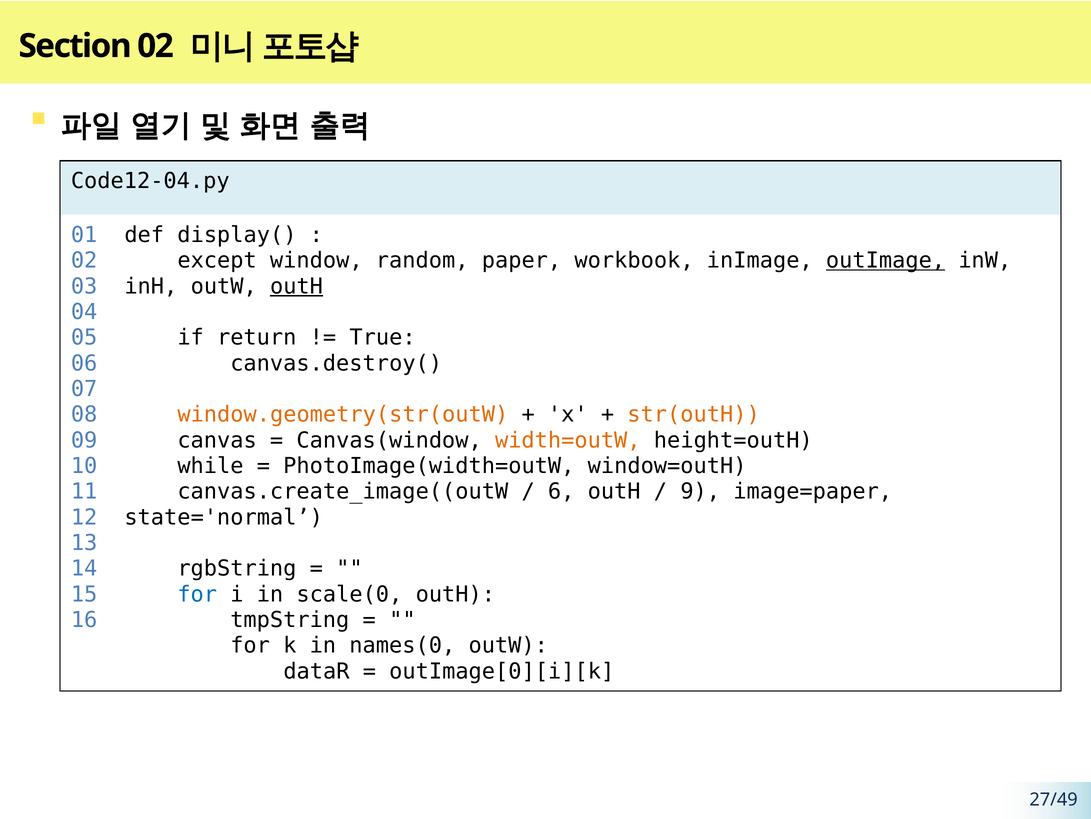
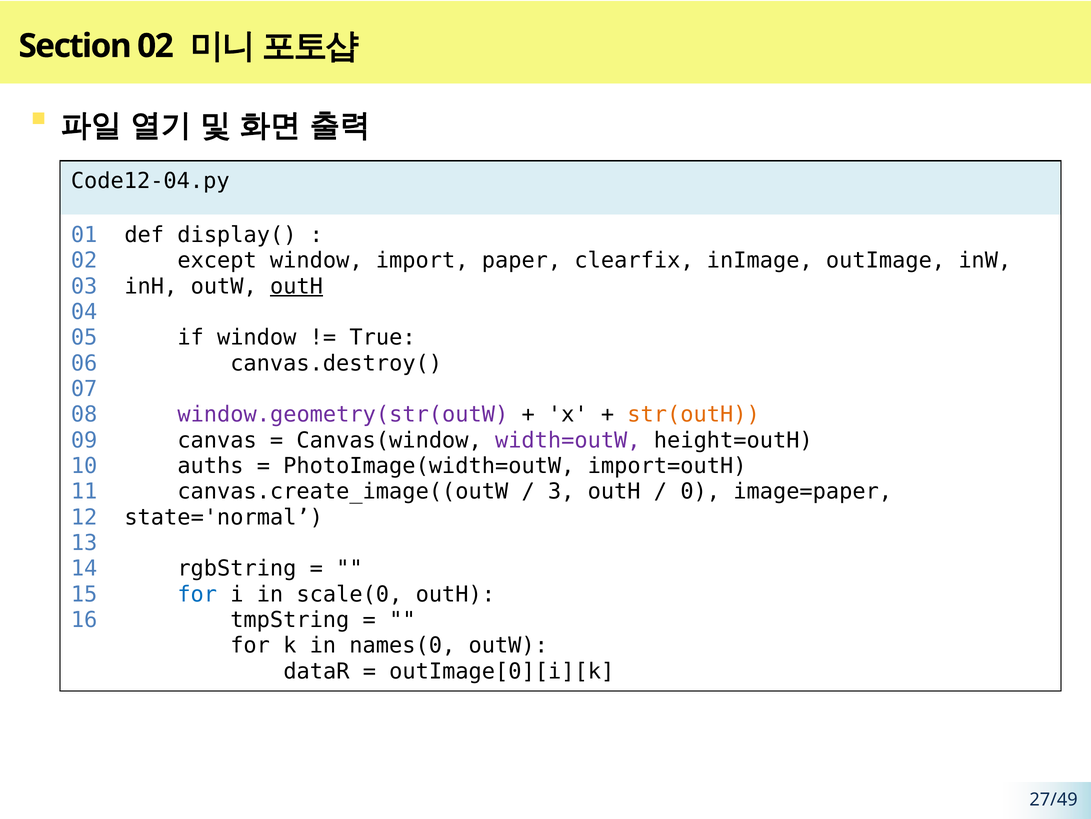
random: random -> import (422, 260)
workbook: workbook -> clearfix (634, 260)
outImage underline: present -> none (886, 260)
if return: return -> window (257, 337)
window.geometry(str(outW colour: orange -> purple (343, 414)
width=outW colour: orange -> purple (568, 440)
while: while -> auths (210, 465)
window=outH: window=outH -> import=outH (667, 465)
6: 6 -> 3 (561, 491)
9: 9 -> 0 (700, 491)
